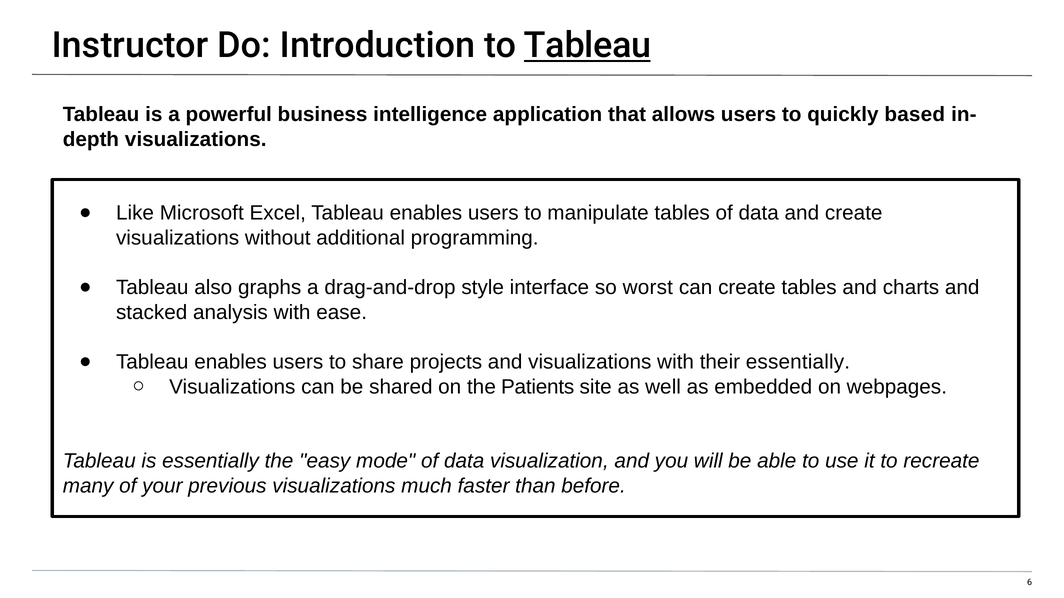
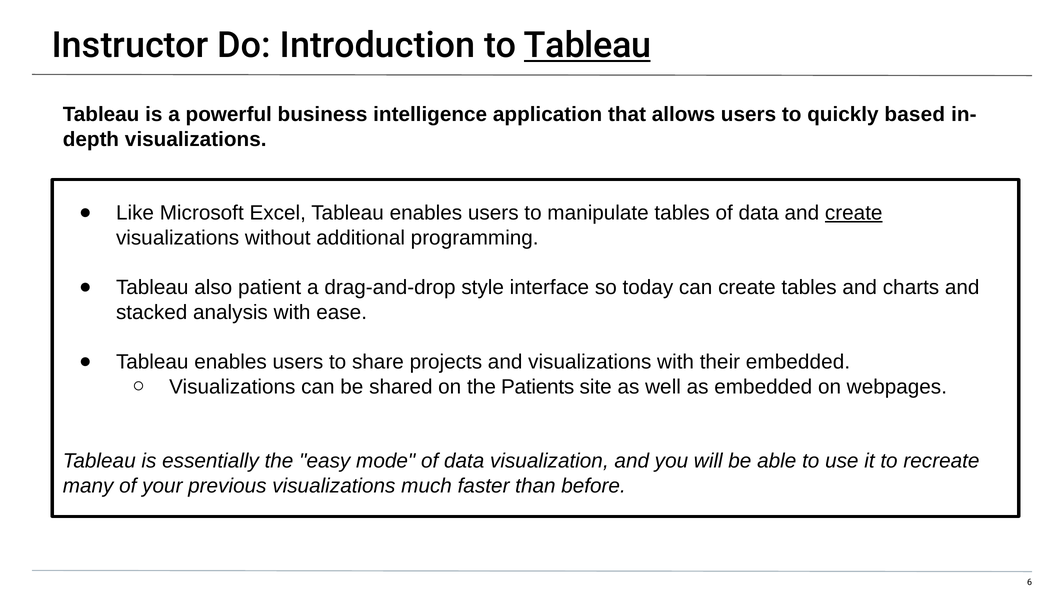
create underline: none -> present (854, 213)
graphs: graphs -> patient (270, 288)
worst: worst -> today (648, 288)
their essentially: essentially -> embedded (798, 362)
